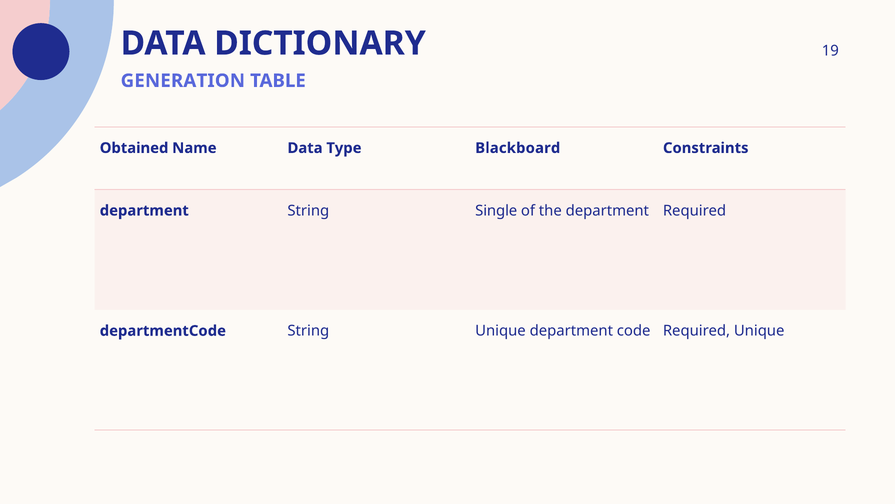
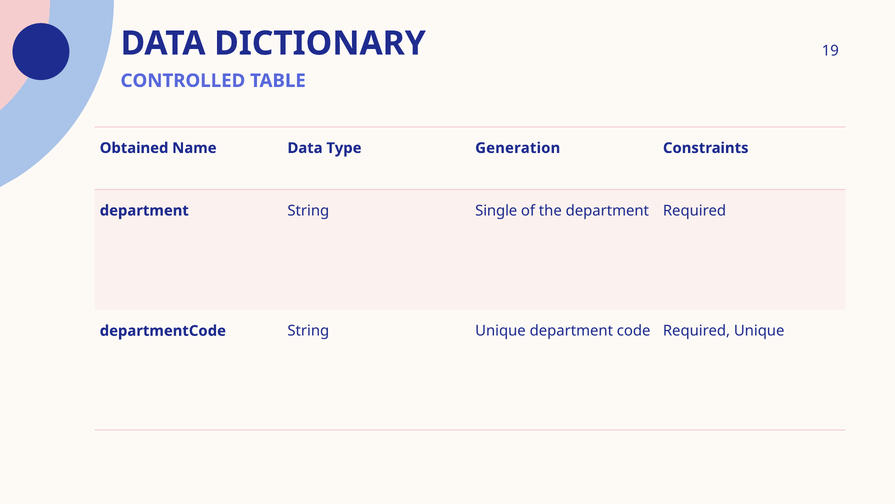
GENERATION: GENERATION -> CONTROLLED (183, 81)
Blackboard: Blackboard -> Generation (518, 148)
